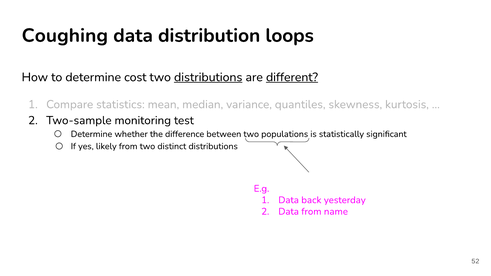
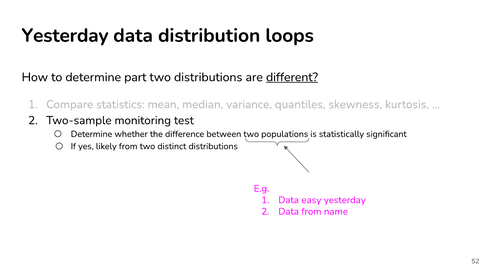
Coughing: Coughing -> Yesterday (65, 35)
cost: cost -> part (135, 77)
distributions underline: present -> none (208, 77)
back: back -> easy (311, 200)
